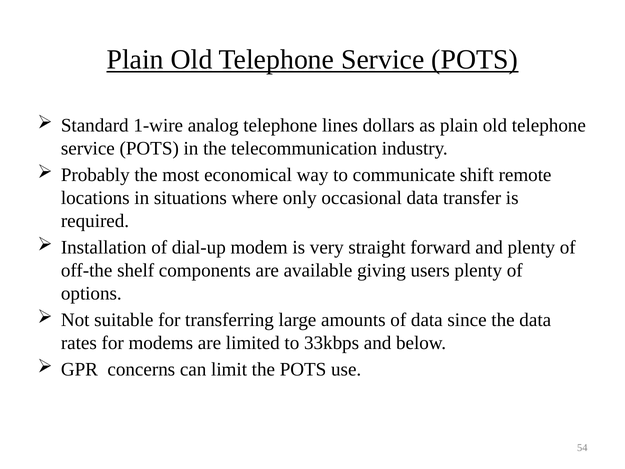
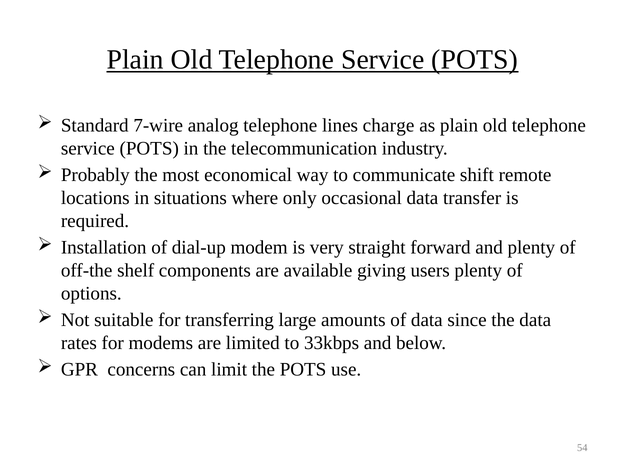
1-wire: 1-wire -> 7-wire (158, 125)
dollars: dollars -> charge (389, 125)
